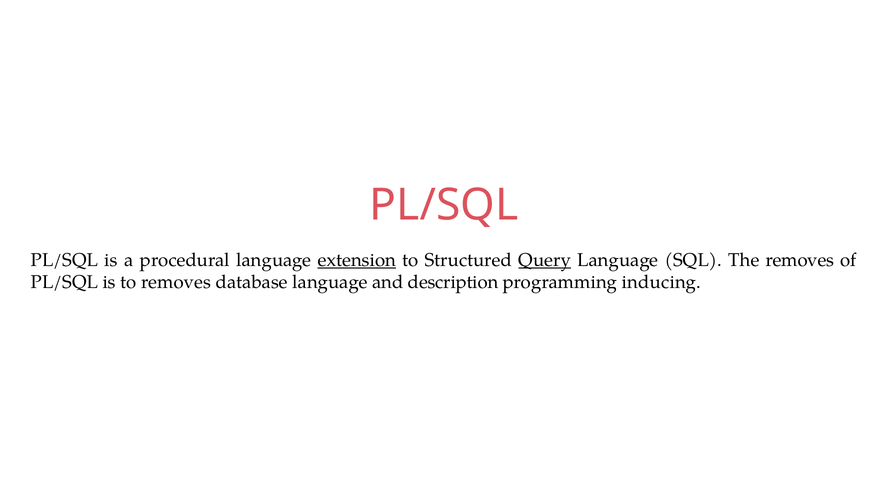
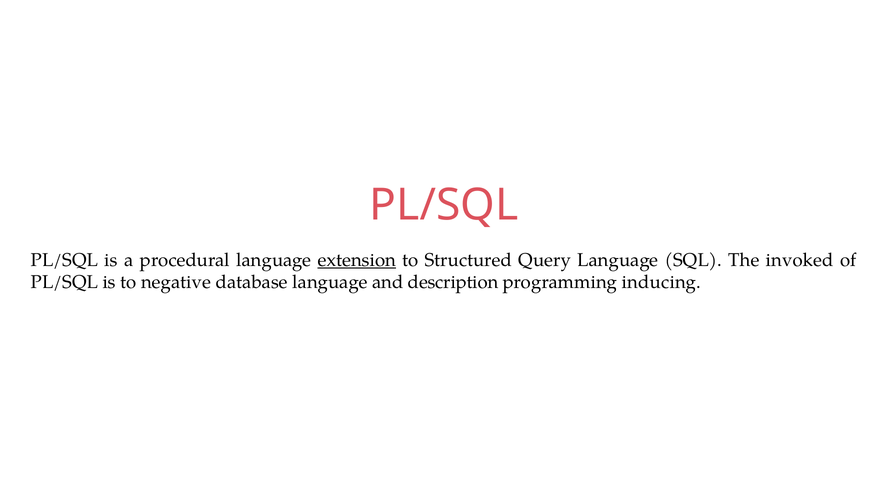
Query underline: present -> none (545, 260)
The removes: removes -> invoked (800, 260)
to removes: removes -> negative (176, 282)
